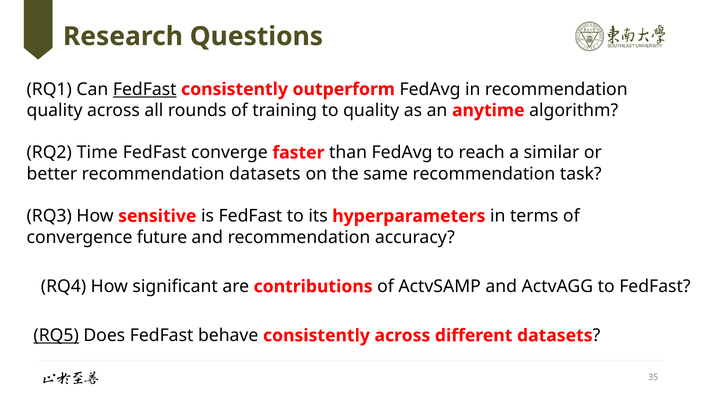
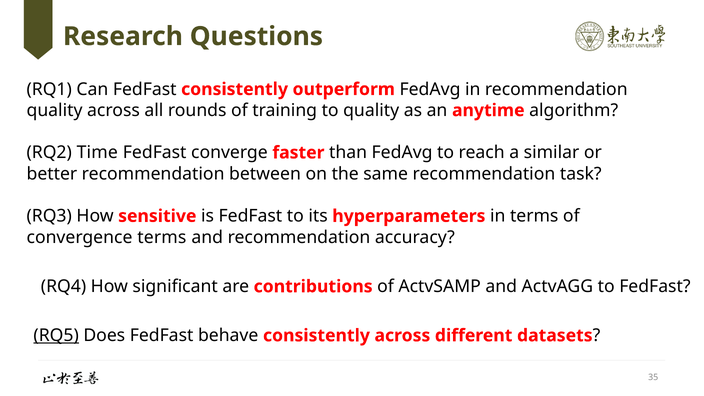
FedFast underline: present -> none (145, 89)
recommendation datasets: datasets -> between (265, 174)
convergence future: future -> terms (162, 237)
